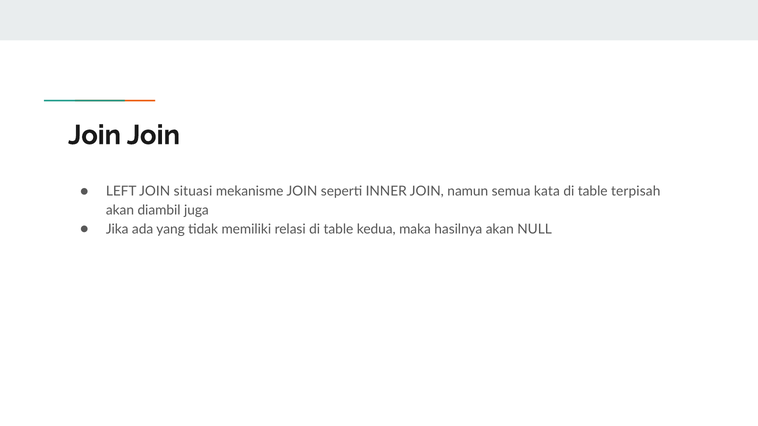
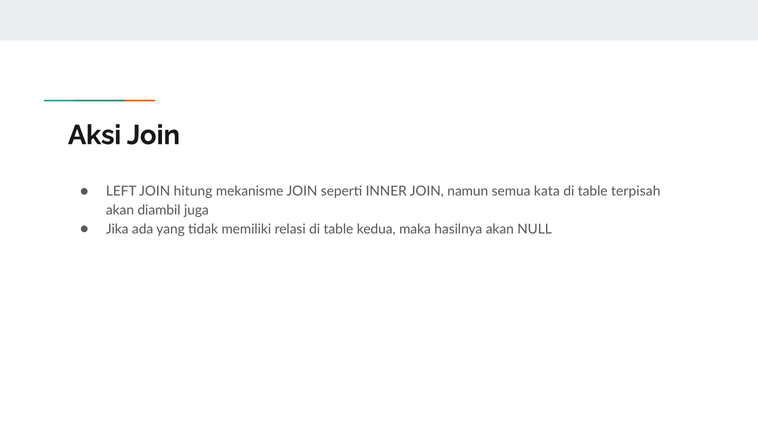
Join: Join -> Aksi (95, 135)
situasi: situasi -> hitung (193, 192)
